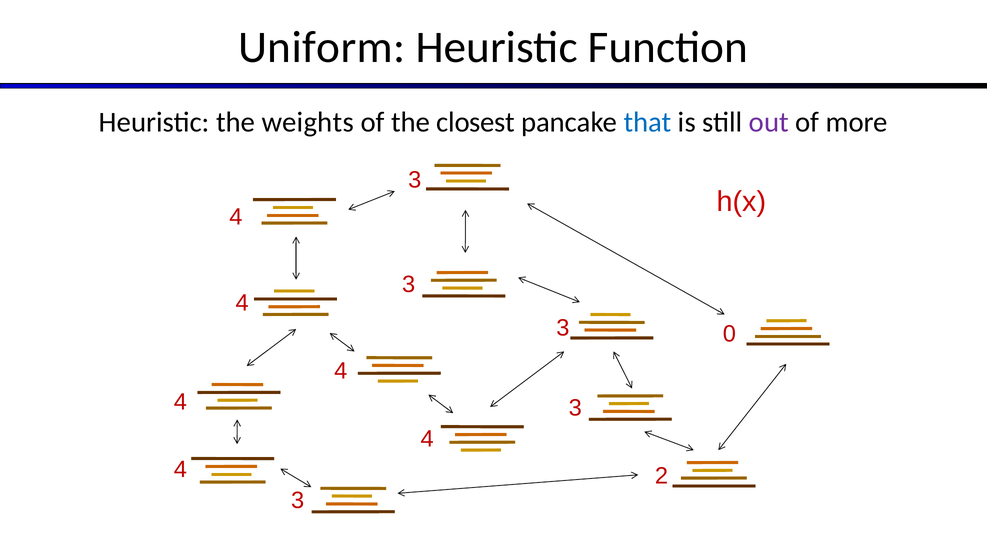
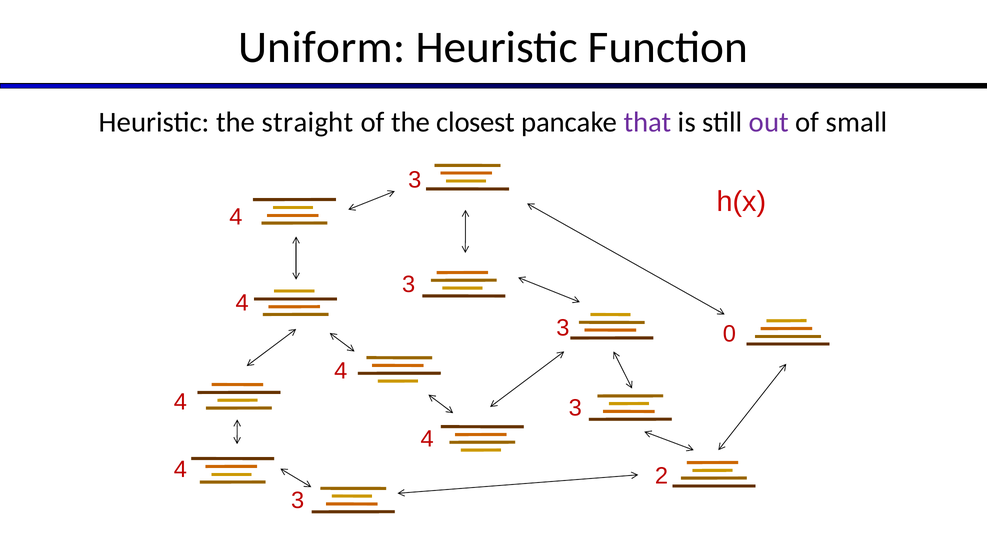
weights: weights -> straight (308, 122)
that colour: blue -> purple (648, 122)
more: more -> small (857, 122)
